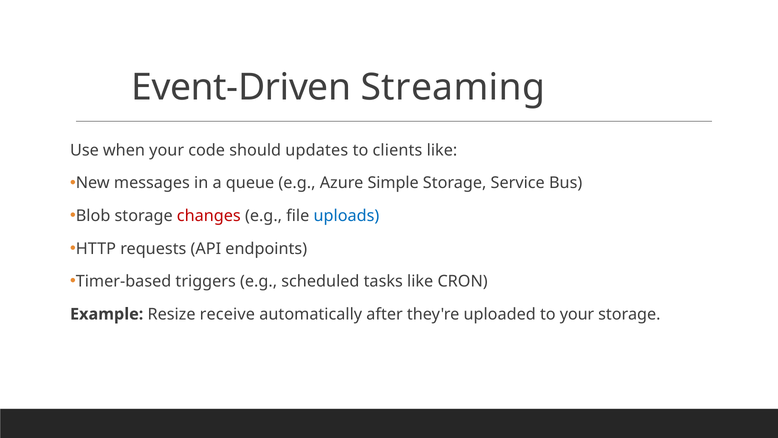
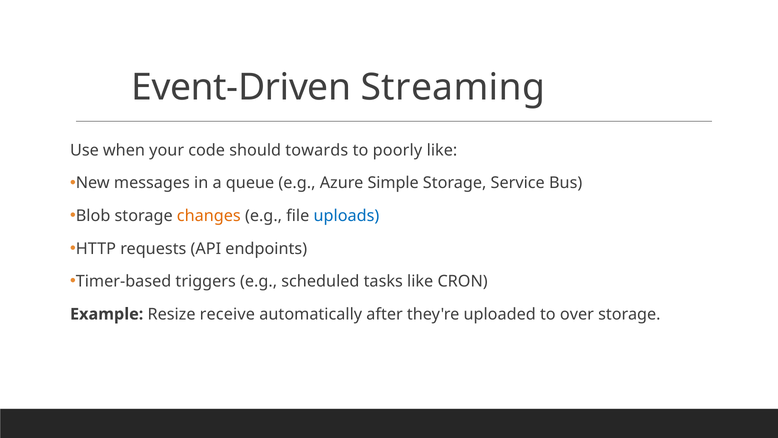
updates: updates -> towards (317, 150)
clients: clients -> poorly (397, 150)
changes colour: red -> orange (209, 216)
to your: your -> over (577, 314)
